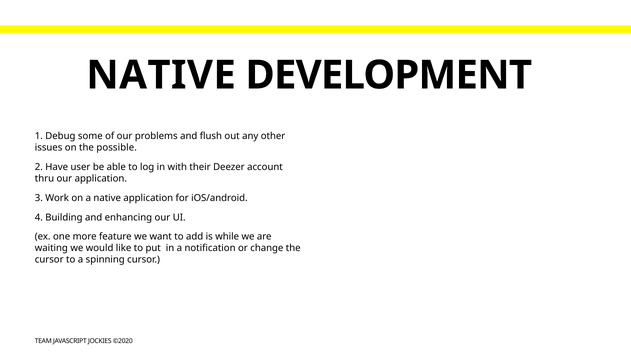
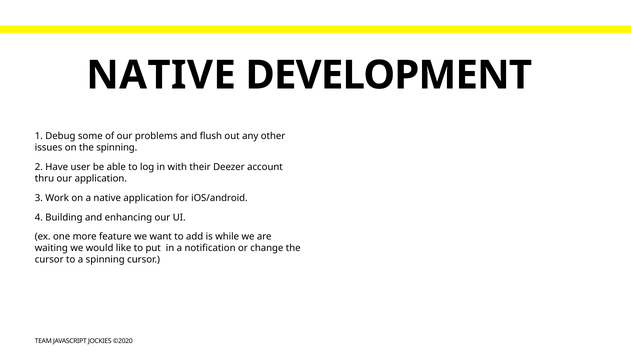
the possible: possible -> spinning (117, 148)
